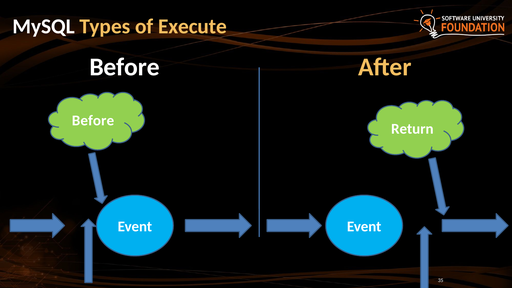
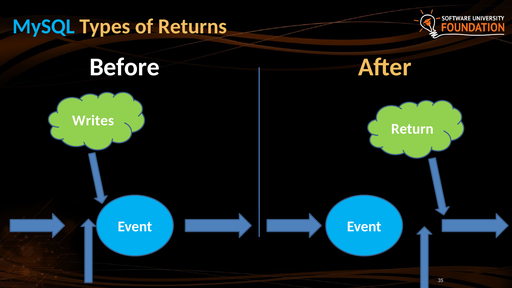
MySQL colour: white -> light blue (44, 27)
Execute: Execute -> Returns (192, 27)
Before: Before -> Writes (93, 121)
